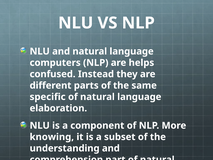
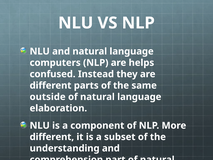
specific: specific -> outside (48, 97)
knowing: knowing -> different (52, 137)
